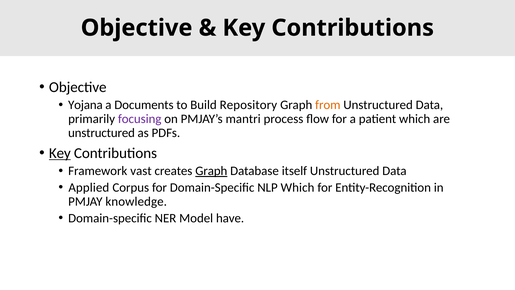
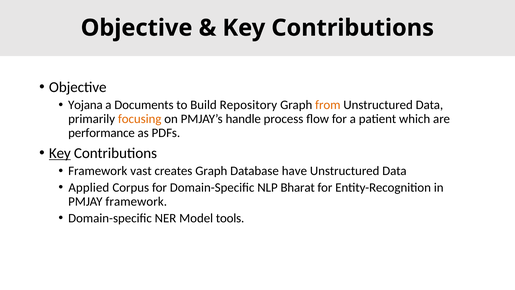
focusing colour: purple -> orange (140, 119)
mantri: mantri -> handle (243, 119)
unstructured: unstructured -> performance (102, 133)
Graph underline: present -> none (211, 171)
itself: itself -> have (294, 171)
NLP Which: Which -> Bharat (298, 187)
PMJAY knowledge: knowledge -> framework (136, 201)
have: have -> tools (230, 218)
